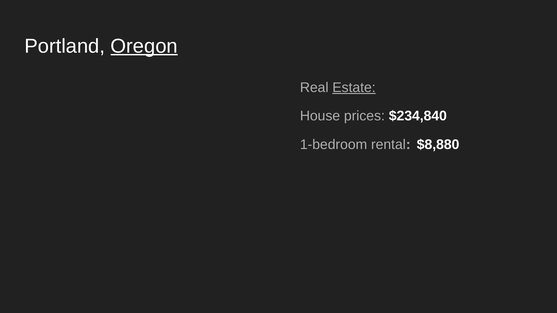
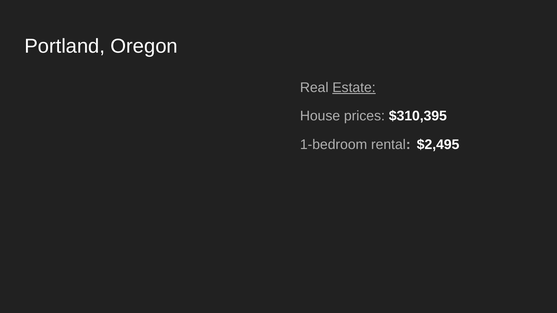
Oregon underline: present -> none (144, 46)
$234,840: $234,840 -> $310,395 (418, 116)
$8,880: $8,880 -> $2,495 (438, 145)
